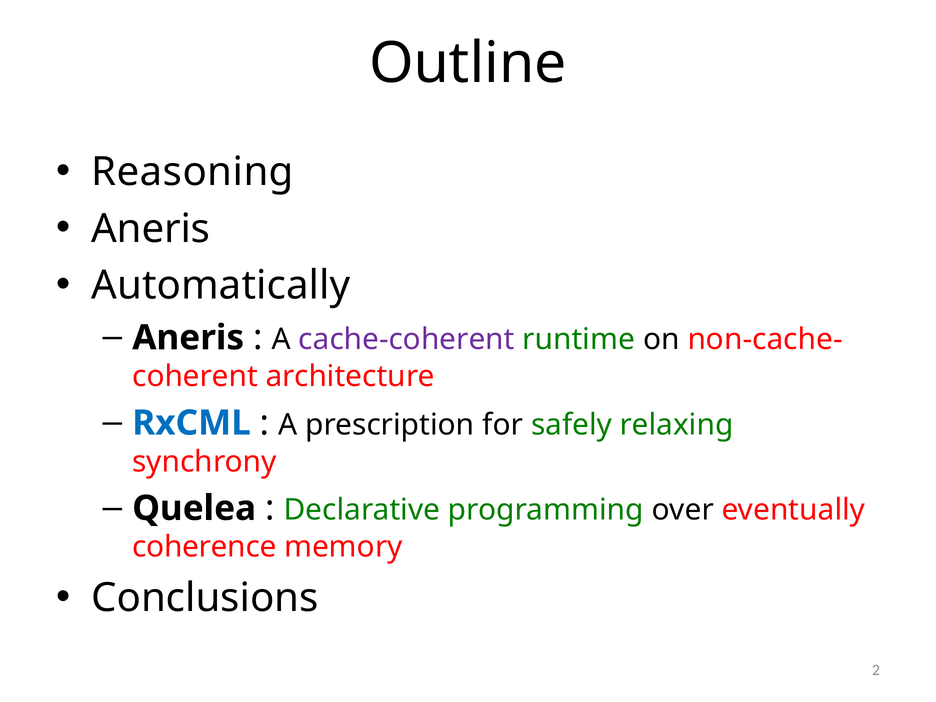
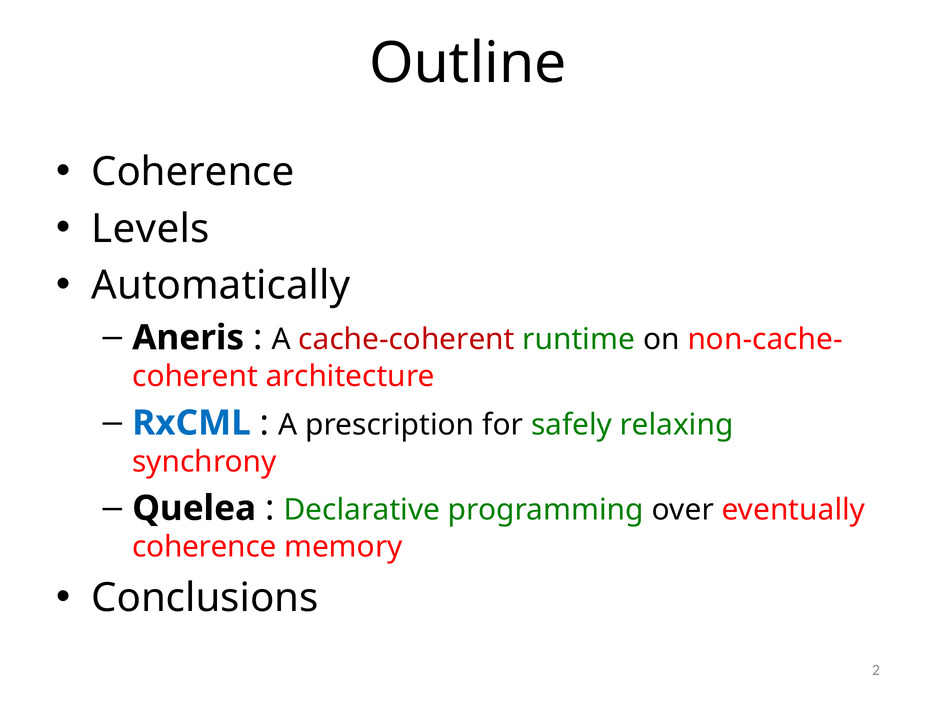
Reasoning: Reasoning -> Coherence (193, 172)
Aneris: Aneris -> Levels (150, 229)
cache-coherent colour: purple -> red (407, 339)
